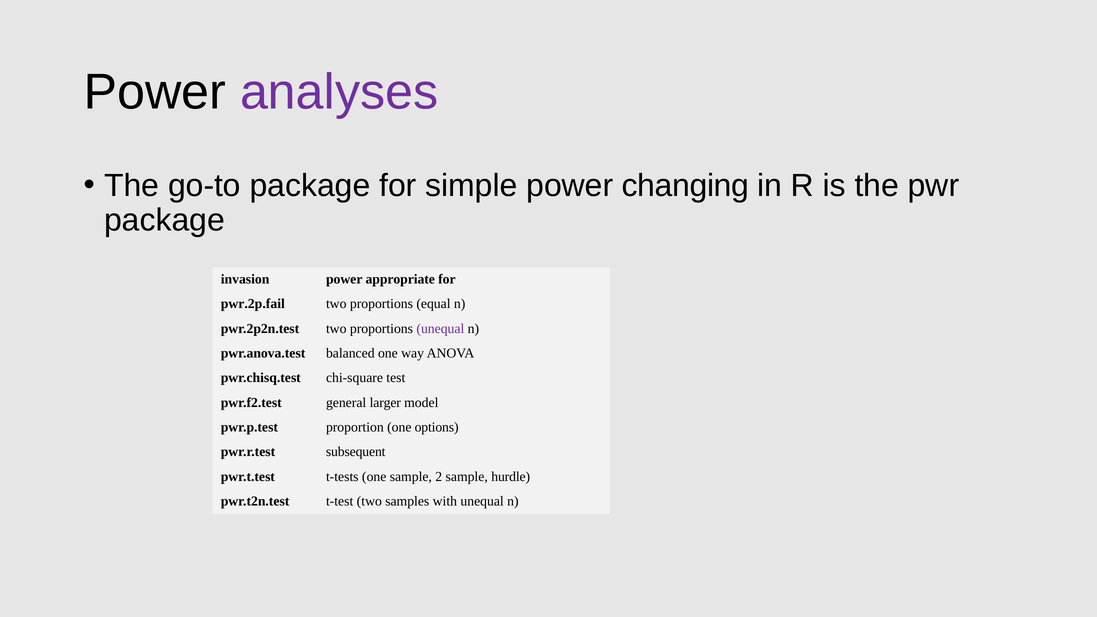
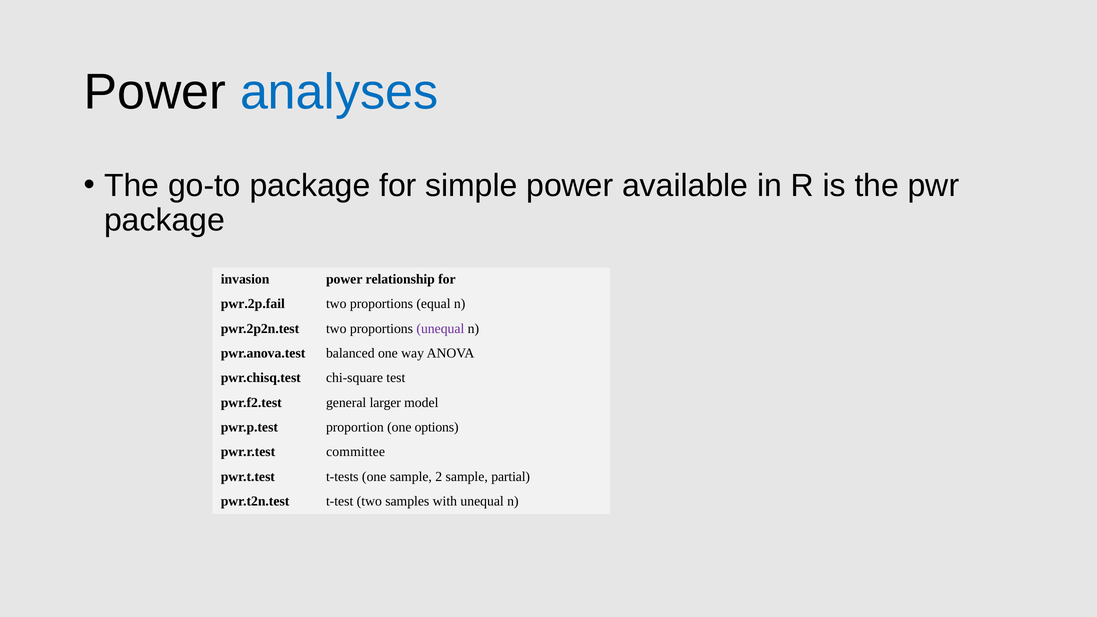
analyses colour: purple -> blue (339, 92)
changing: changing -> available (685, 185)
appropriate: appropriate -> relationship (400, 279)
subsequent: subsequent -> committee (356, 452)
hurdle: hurdle -> partial (511, 477)
